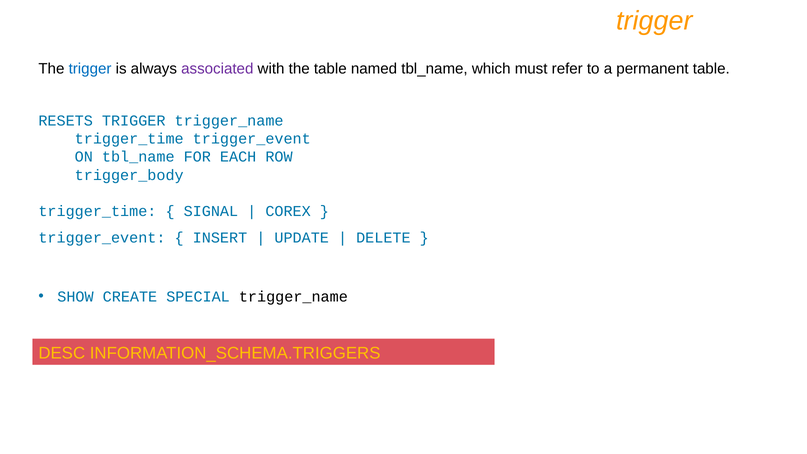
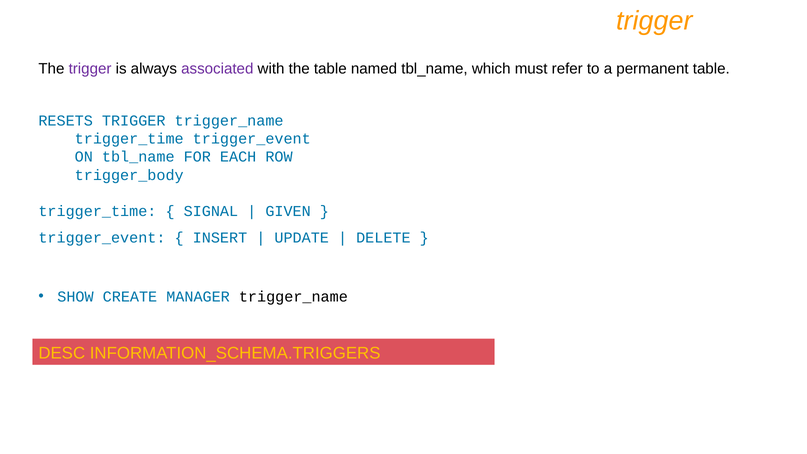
trigger colour: blue -> purple (90, 69)
COREX: COREX -> GIVEN (288, 211)
SPECIAL: SPECIAL -> MANAGER (198, 297)
